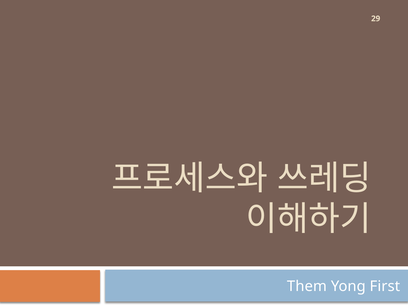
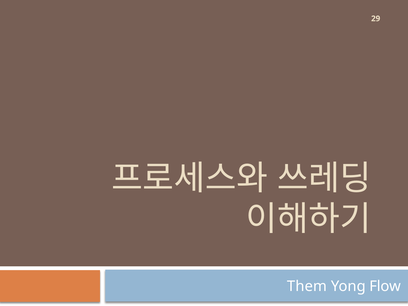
First: First -> Flow (385, 286)
